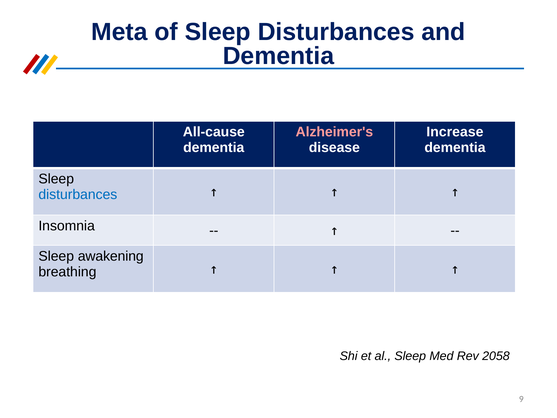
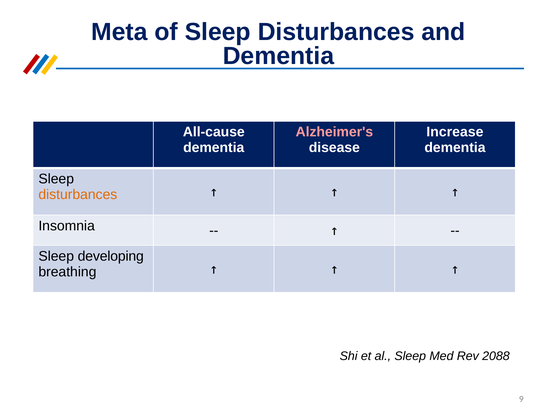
disturbances colour: blue -> orange (78, 194)
awakening: awakening -> developing (111, 256)
2058: 2058 -> 2088 (496, 356)
